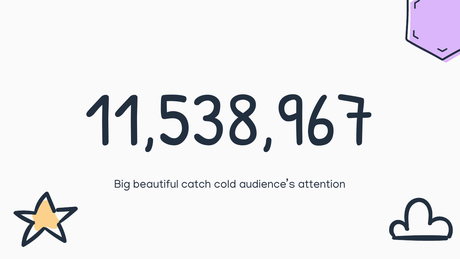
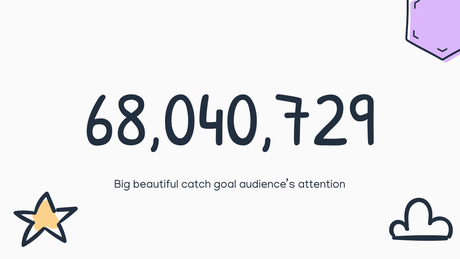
11,538,967: 11,538,967 -> 68,040,729 (230, 120)
cold: cold -> goal (225, 184)
